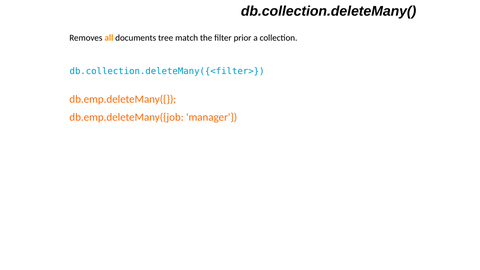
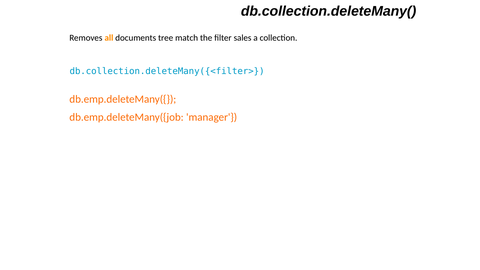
prior: prior -> sales (243, 38)
